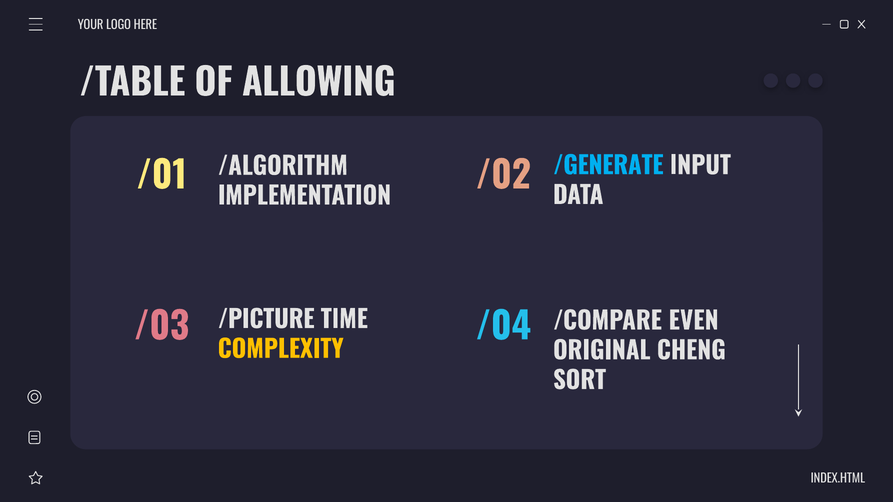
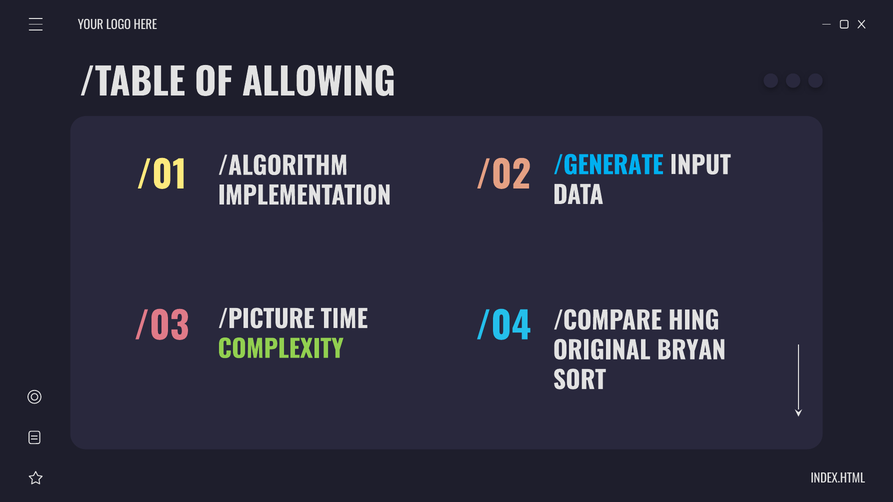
EVEN: EVEN -> HING (694, 322)
COMPLEXITY colour: yellow -> light green (281, 350)
CHENG: CHENG -> BRYAN (691, 351)
